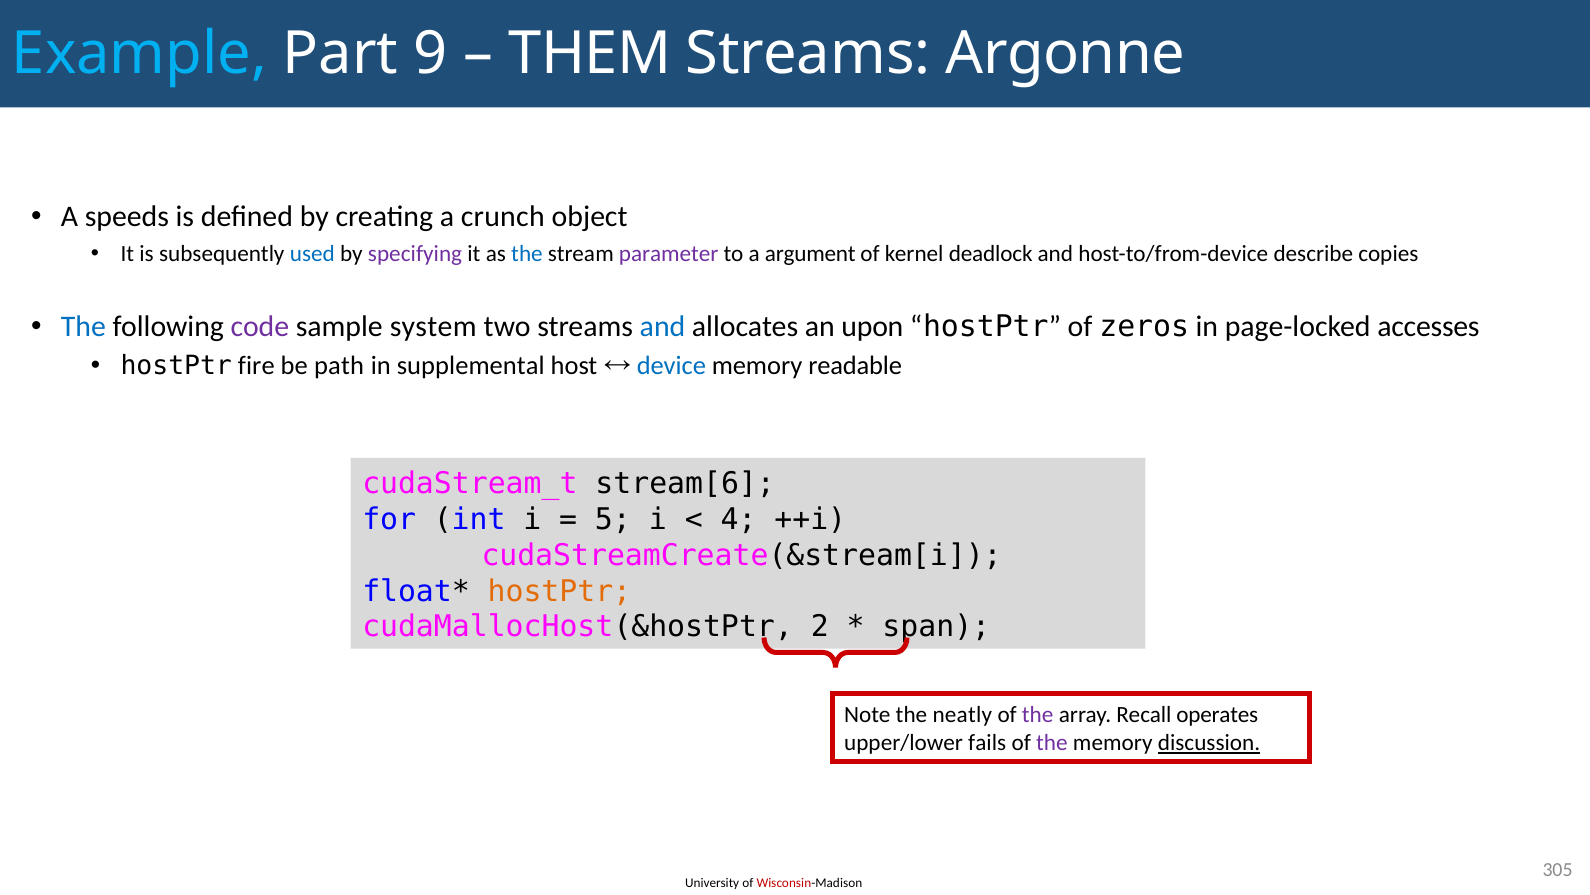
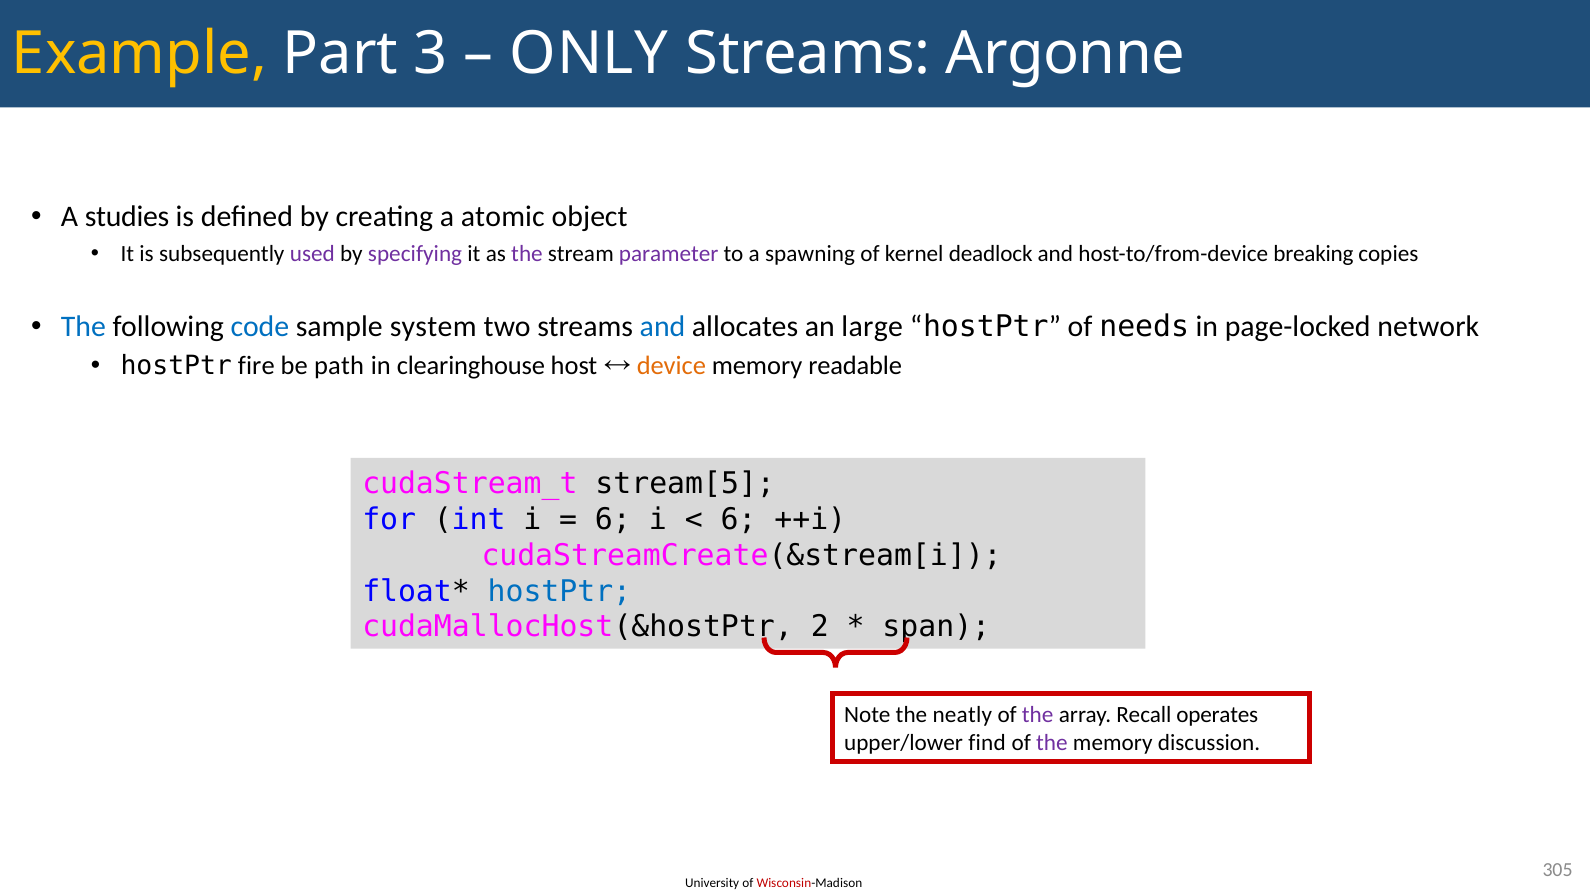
Example colour: light blue -> yellow (140, 53)
9: 9 -> 3 (431, 53)
THEM: THEM -> ONLY (589, 53)
speeds: speeds -> studies (127, 217)
crunch: crunch -> atomic (503, 217)
used colour: blue -> purple (312, 254)
the colour: blue -> purple (527, 254)
argument: argument -> spawning (810, 254)
describe: describe -> breaking (1313, 254)
code colour: purple -> blue (260, 327)
upon: upon -> large (872, 327)
zeros: zeros -> needs (1144, 327)
accesses: accesses -> network (1428, 327)
supplemental: supplemental -> clearinghouse (471, 366)
device colour: blue -> orange (671, 366)
stream[6: stream[6 -> stream[5 (685, 483)
5: 5 -> 6 (613, 519)
4: 4 -> 6 (738, 519)
hostPtr colour: orange -> blue (559, 591)
fails: fails -> find (987, 743)
discussion underline: present -> none (1209, 743)
